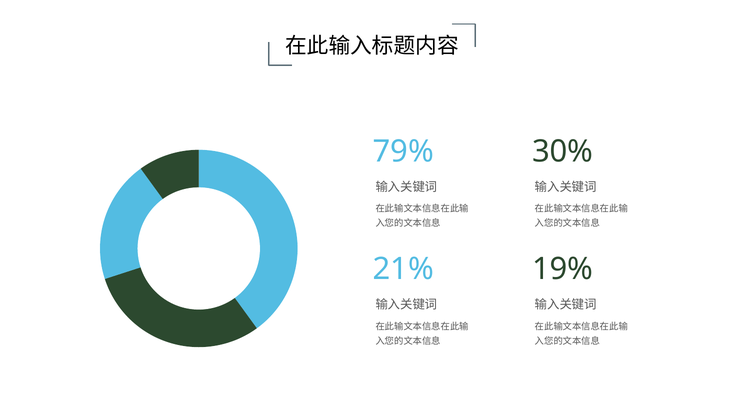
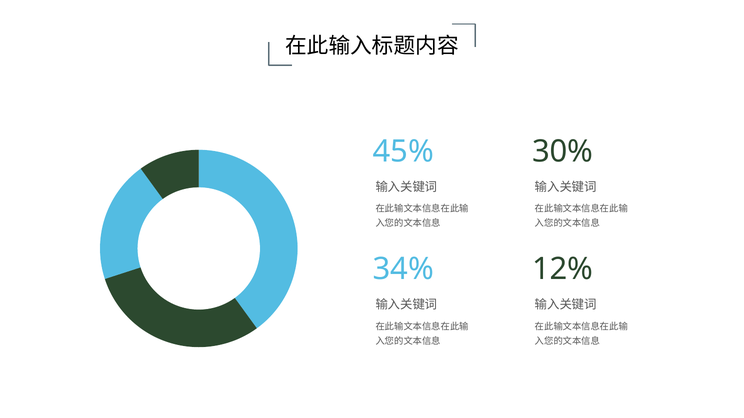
79%: 79% -> 45% (403, 152)
21%: 21% -> 34% (403, 270)
19%: 19% -> 12% (563, 270)
